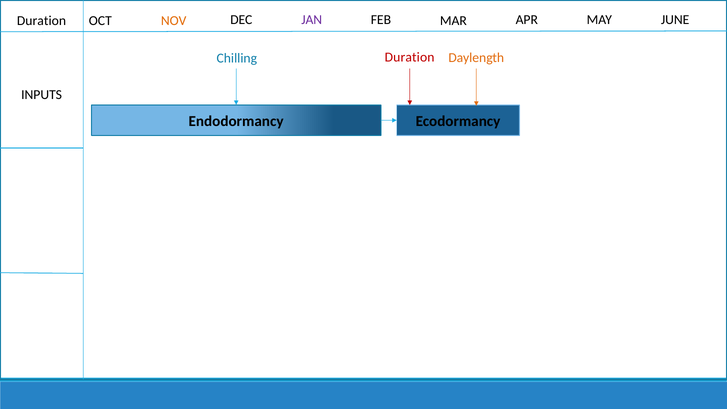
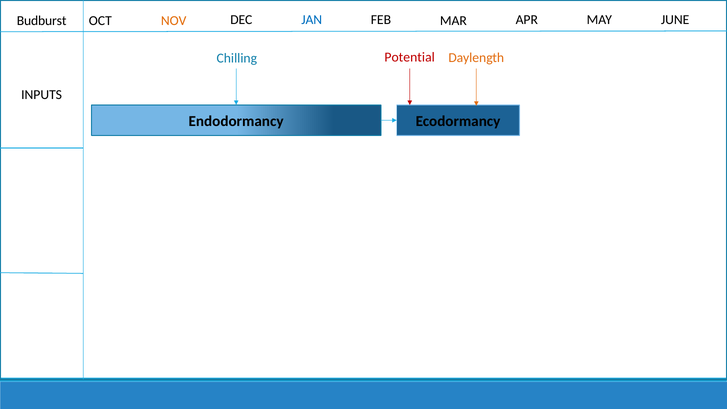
Duration: Duration -> Budburst (42, 21)
JAN colour: purple -> blue (312, 20)
Chilling Duration: Duration -> Potential (410, 57)
